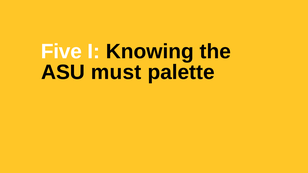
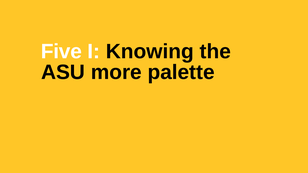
must: must -> more (116, 72)
